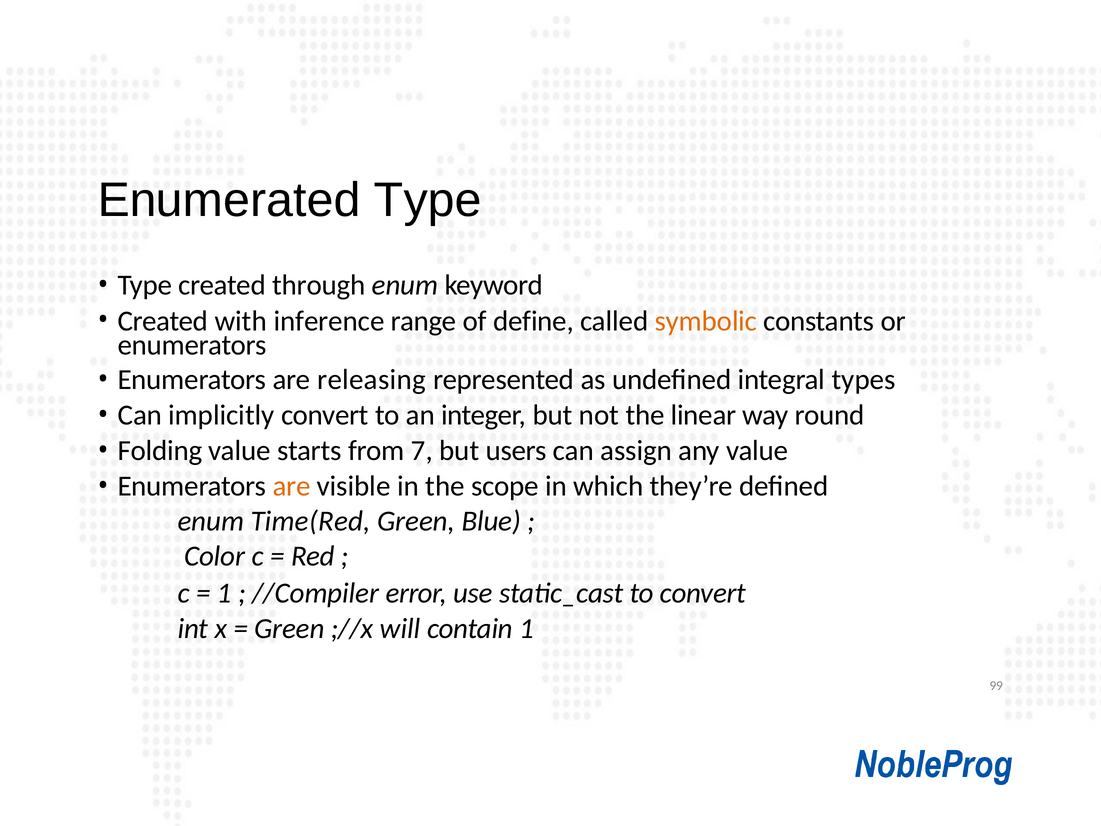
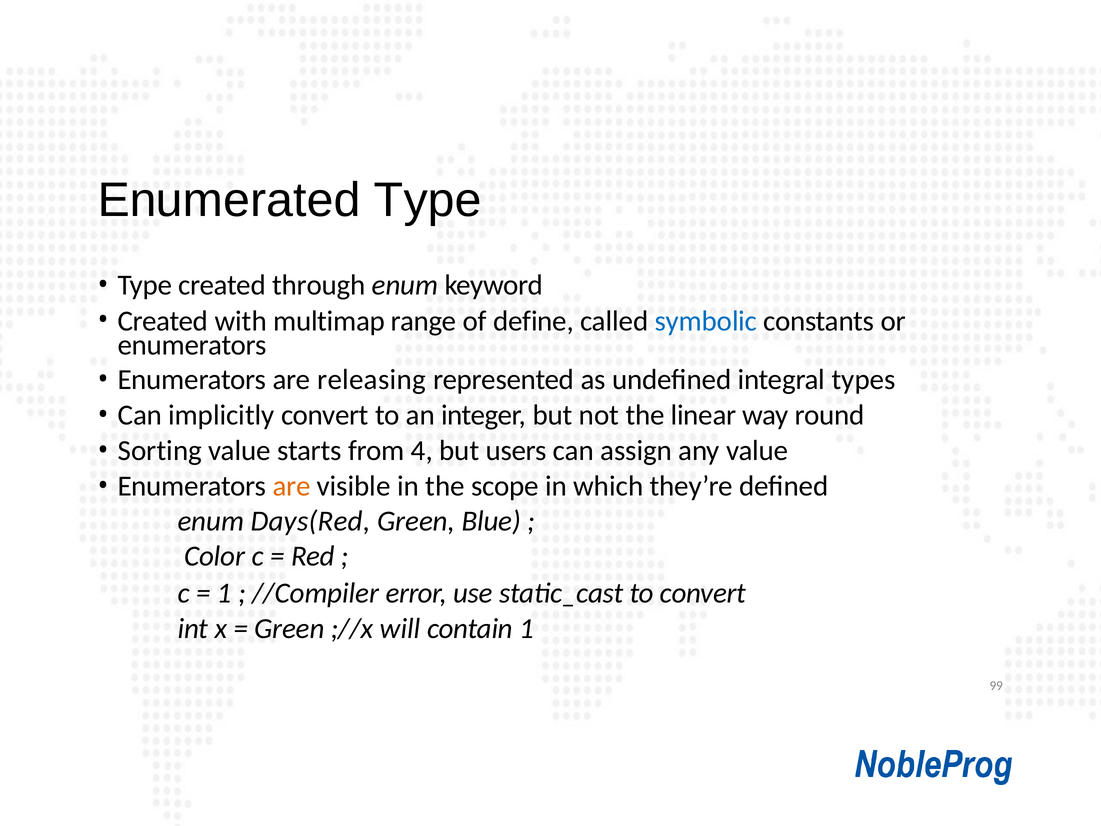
inference: inference -> multimap (329, 321)
symbolic colour: orange -> blue (706, 321)
Folding: Folding -> Sorting (160, 450)
7: 7 -> 4 (422, 450)
Time(Red: Time(Red -> Days(Red (310, 521)
